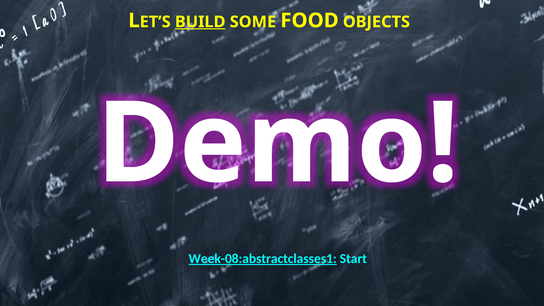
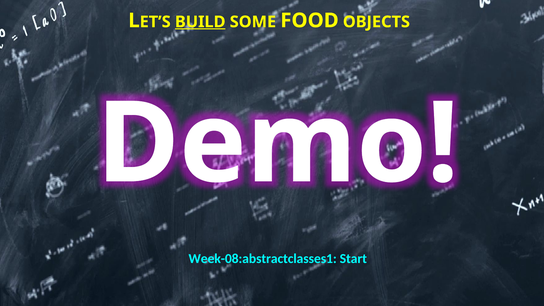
Week-08:abstractclasses1 underline: present -> none (263, 259)
